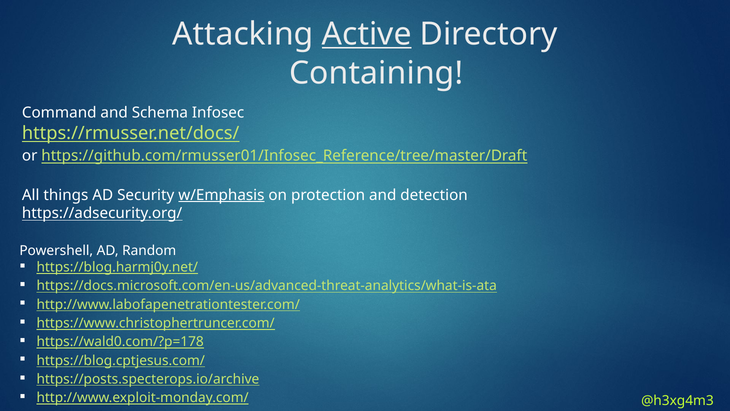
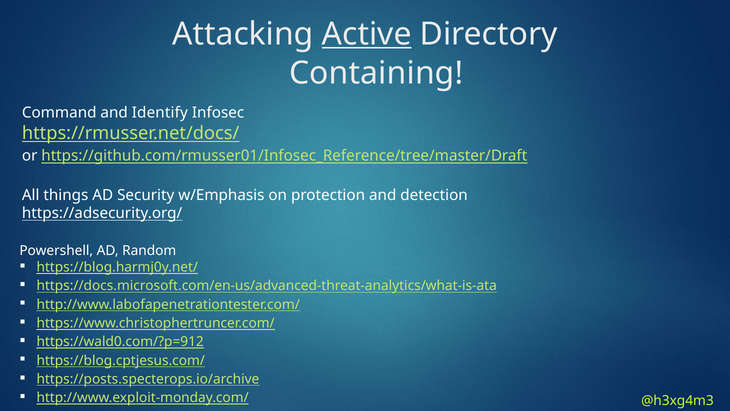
Schema: Schema -> Identify (160, 113)
w/Emphasis underline: present -> none (221, 195)
https://wald0.com/?p=178: https://wald0.com/?p=178 -> https://wald0.com/?p=912 (120, 342)
